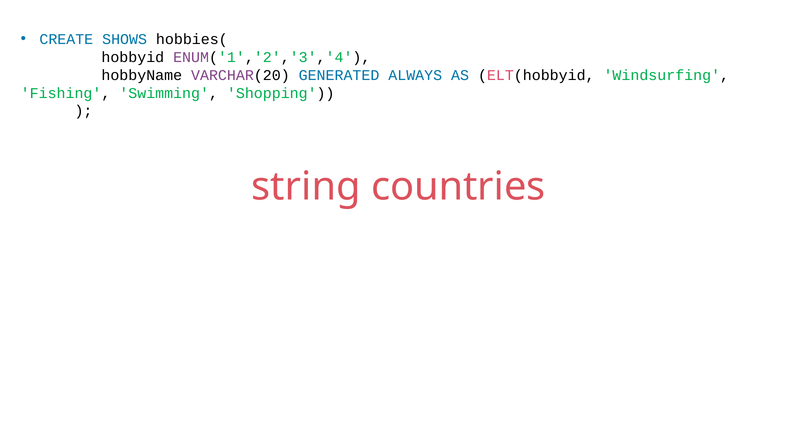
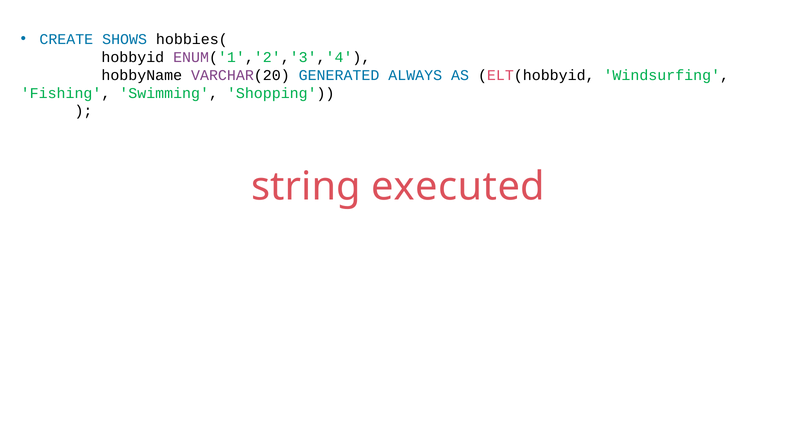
countries: countries -> executed (458, 187)
